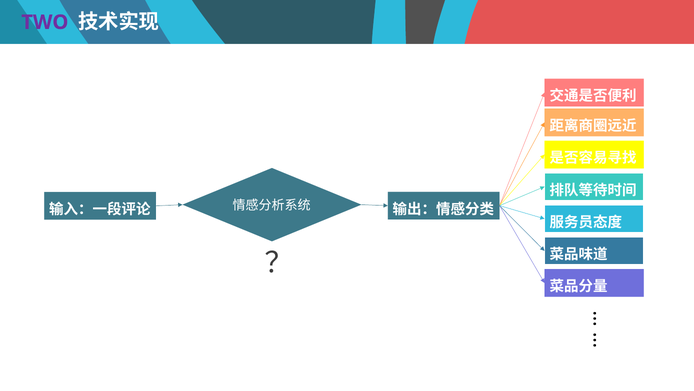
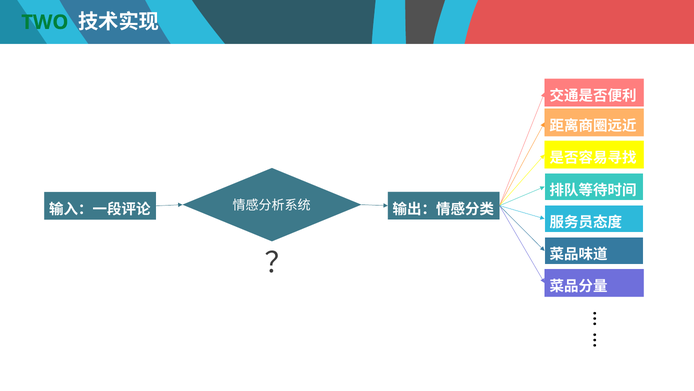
TWO colour: purple -> green (45, 22)
